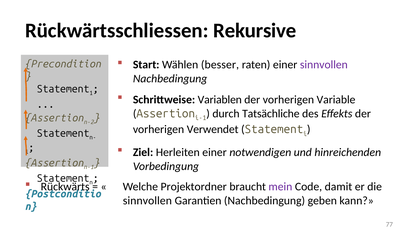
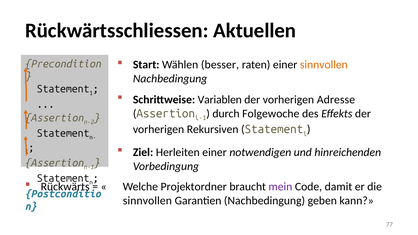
Rekursive: Rekursive -> Aktuellen (255, 30)
sinnvollen colour: purple -> orange (324, 65)
Variable: Variable -> Adresse (336, 100)
Tatsächliche: Tatsächliche -> Folgewoche (271, 114)
Verwendet: Verwendet -> Rekursiven (213, 129)
